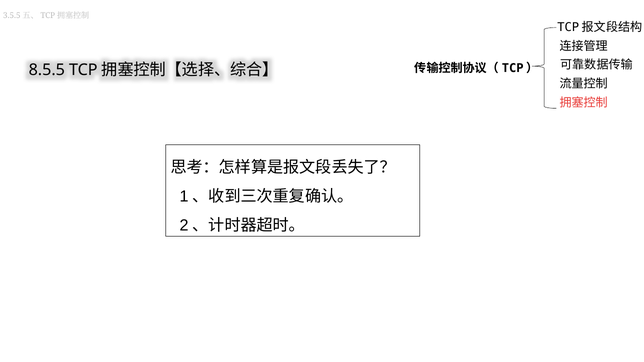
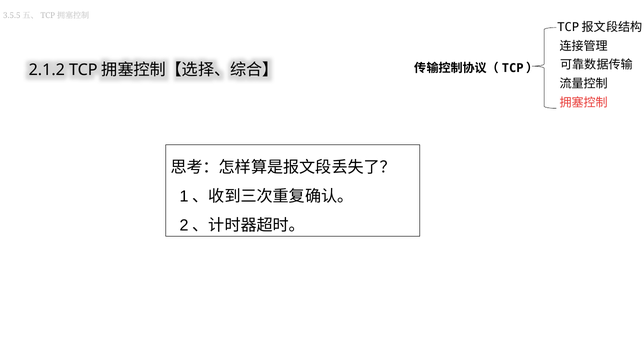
8.5.5: 8.5.5 -> 2.1.2 (47, 70)
